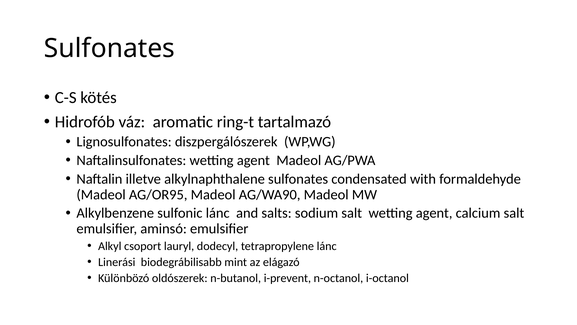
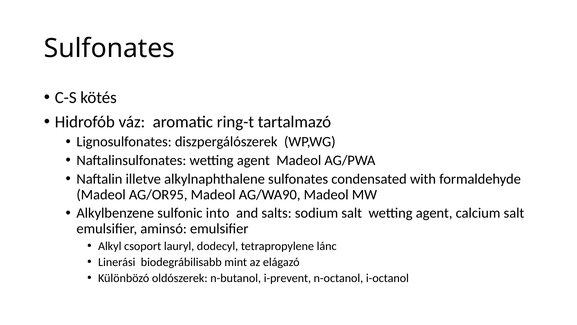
sulfonic lánc: lánc -> into (218, 213)
